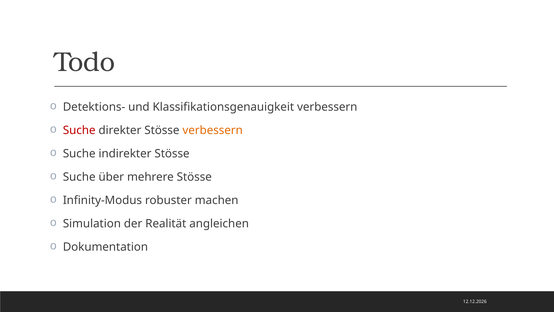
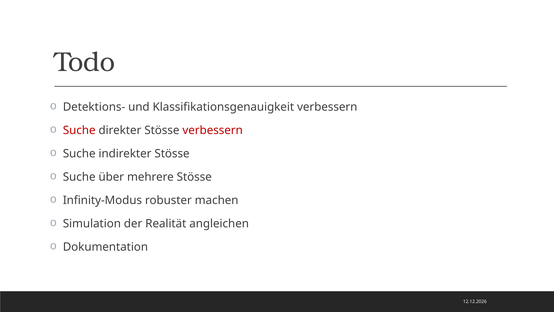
verbessern colour: orange -> red (213, 130)
